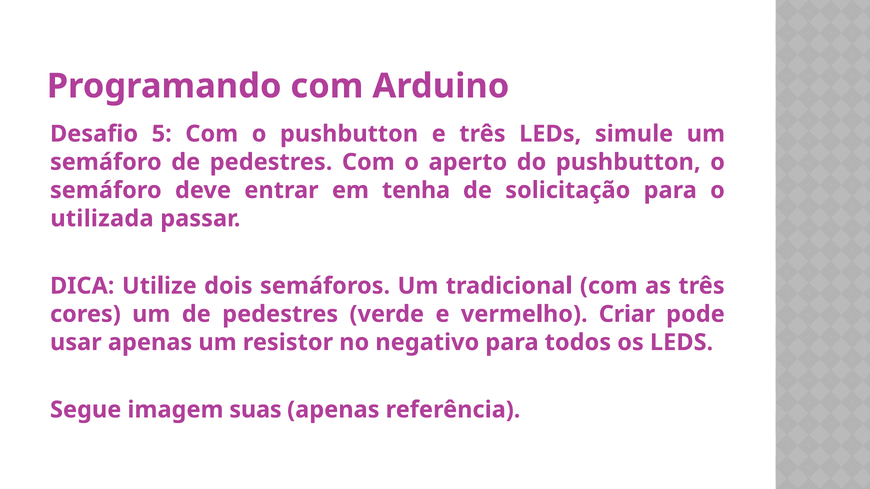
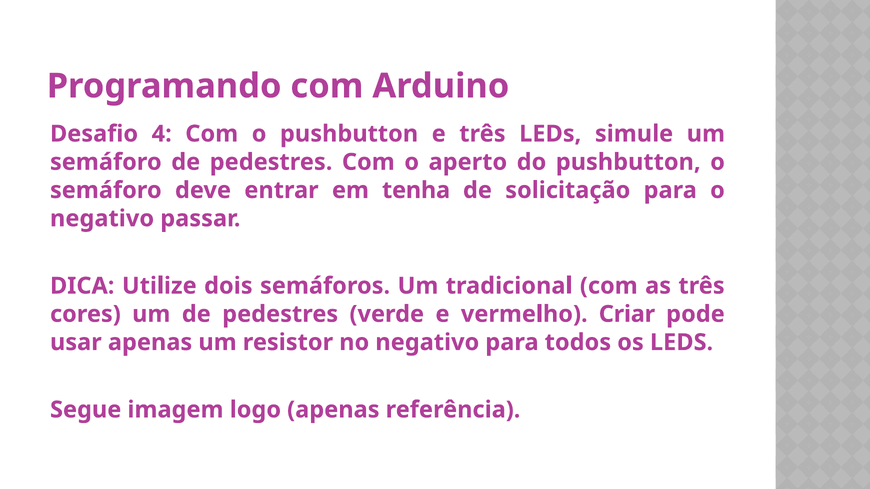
5: 5 -> 4 (162, 134)
utilizada: utilizada -> negativo (102, 219)
suas: suas -> logo (255, 410)
